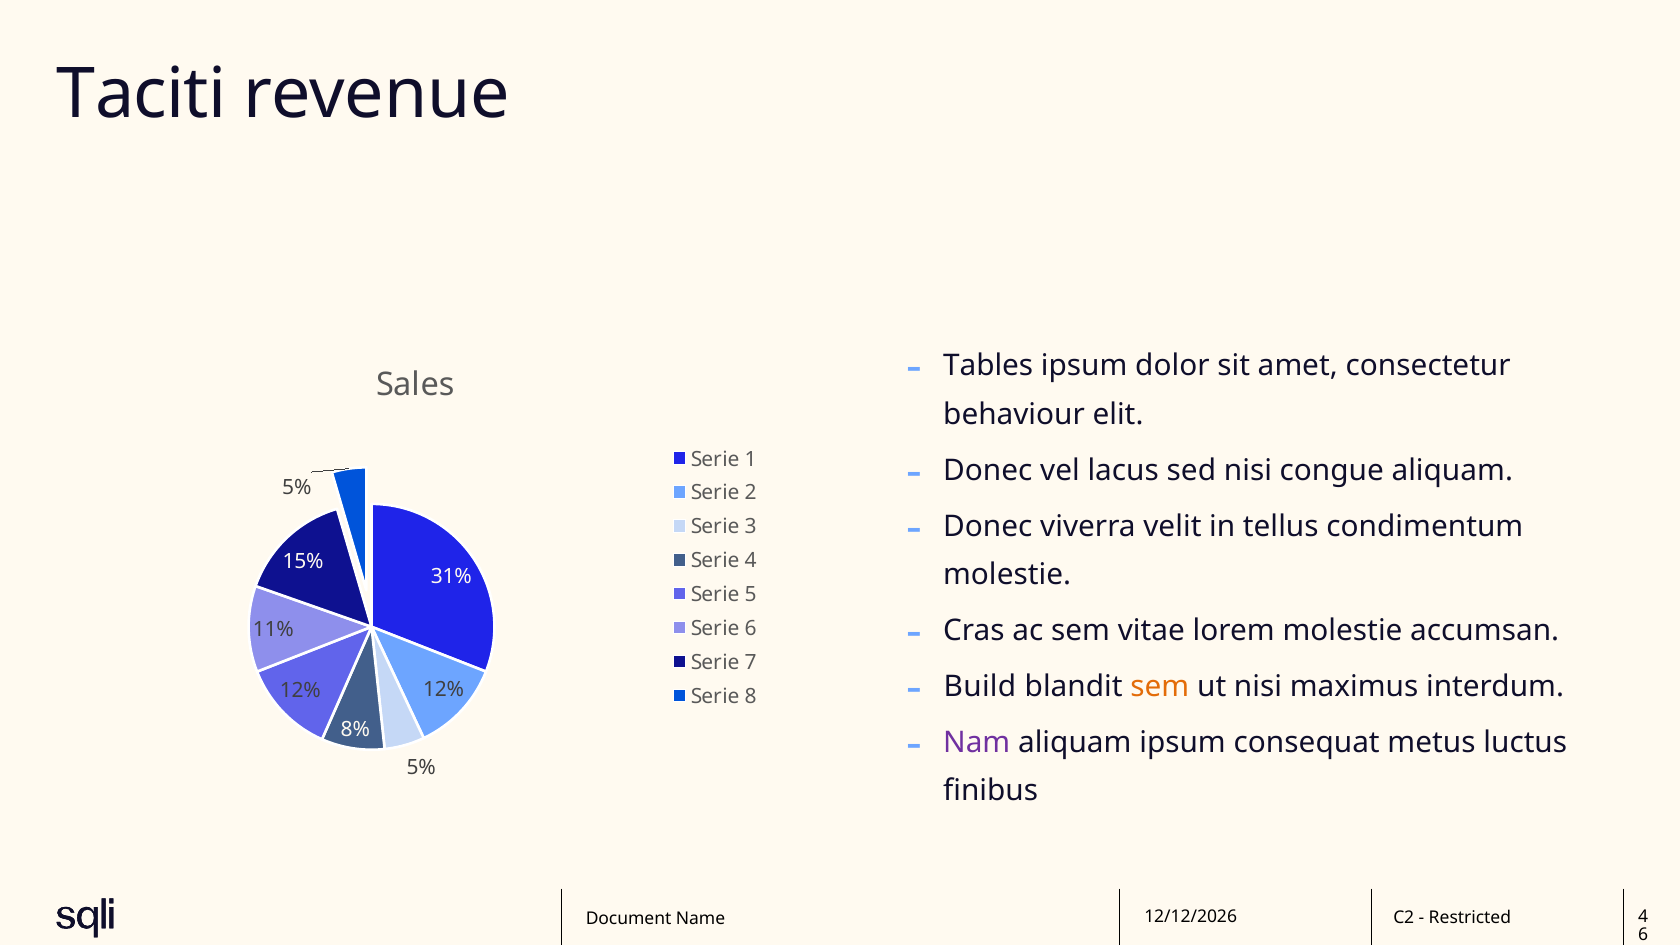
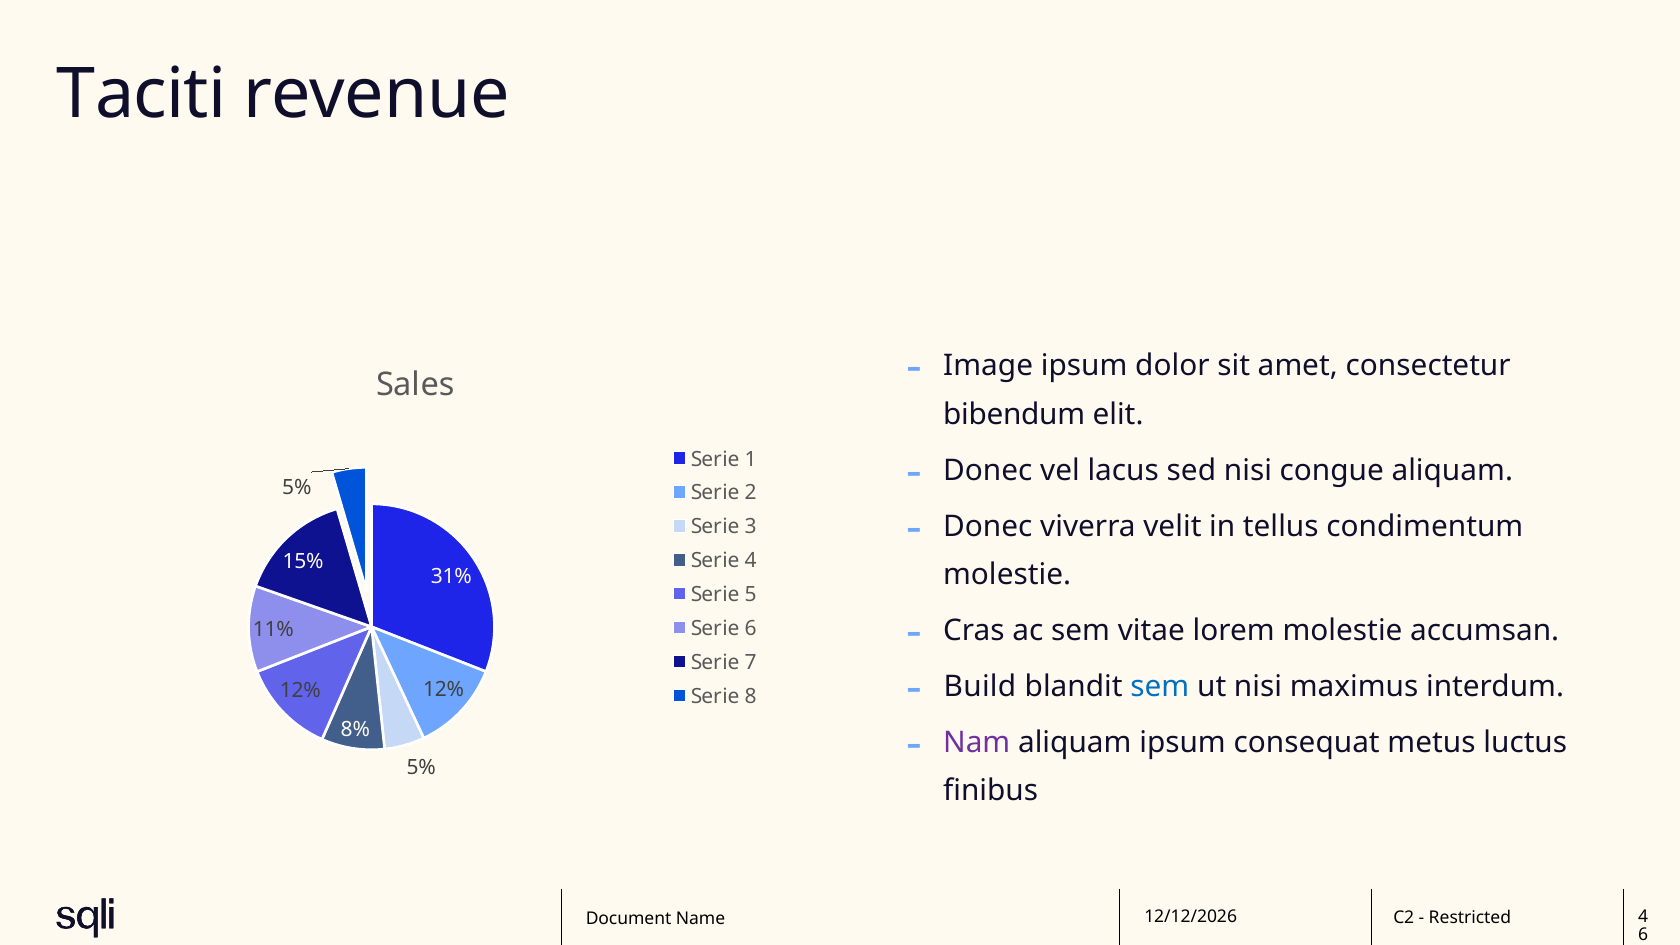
Tables: Tables -> Image (988, 366)
behaviour: behaviour -> bibendum (1014, 414)
sem colour: orange -> blue (1160, 687)
